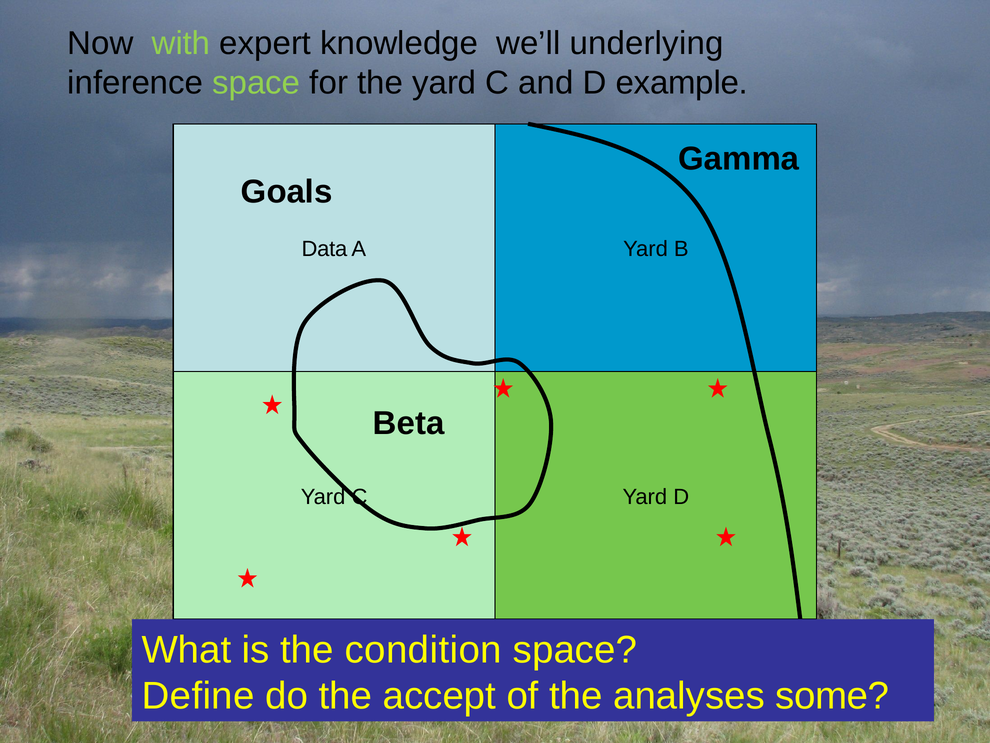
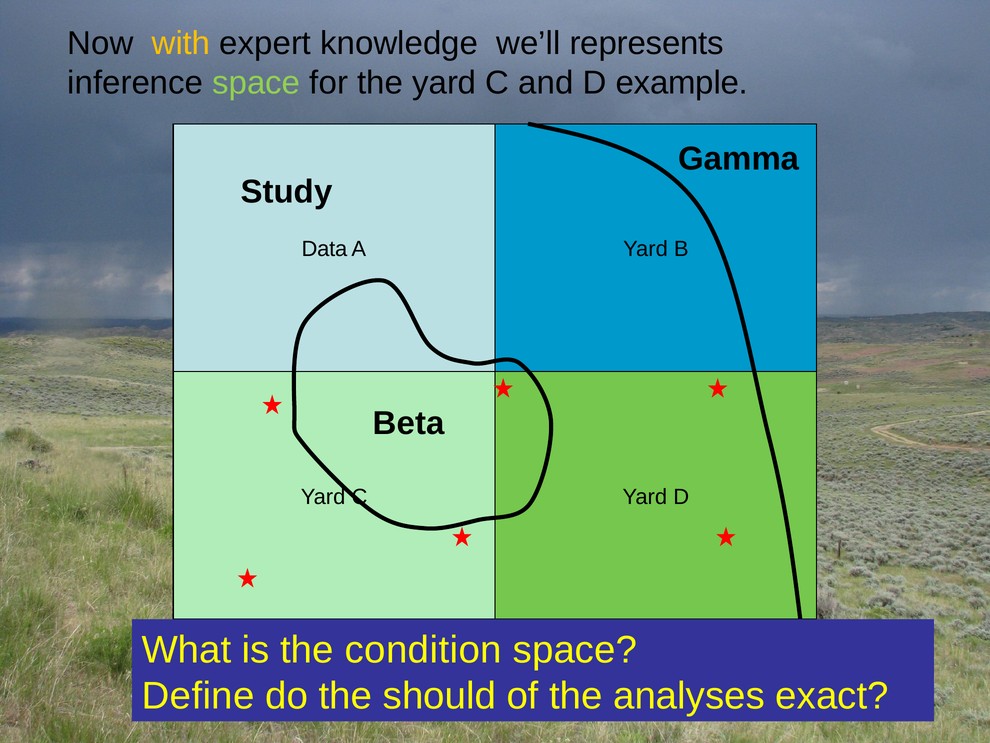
with colour: light green -> yellow (181, 43)
underlying: underlying -> represents (647, 43)
Goals: Goals -> Study (287, 192)
accept: accept -> should (439, 696)
some: some -> exact (832, 696)
